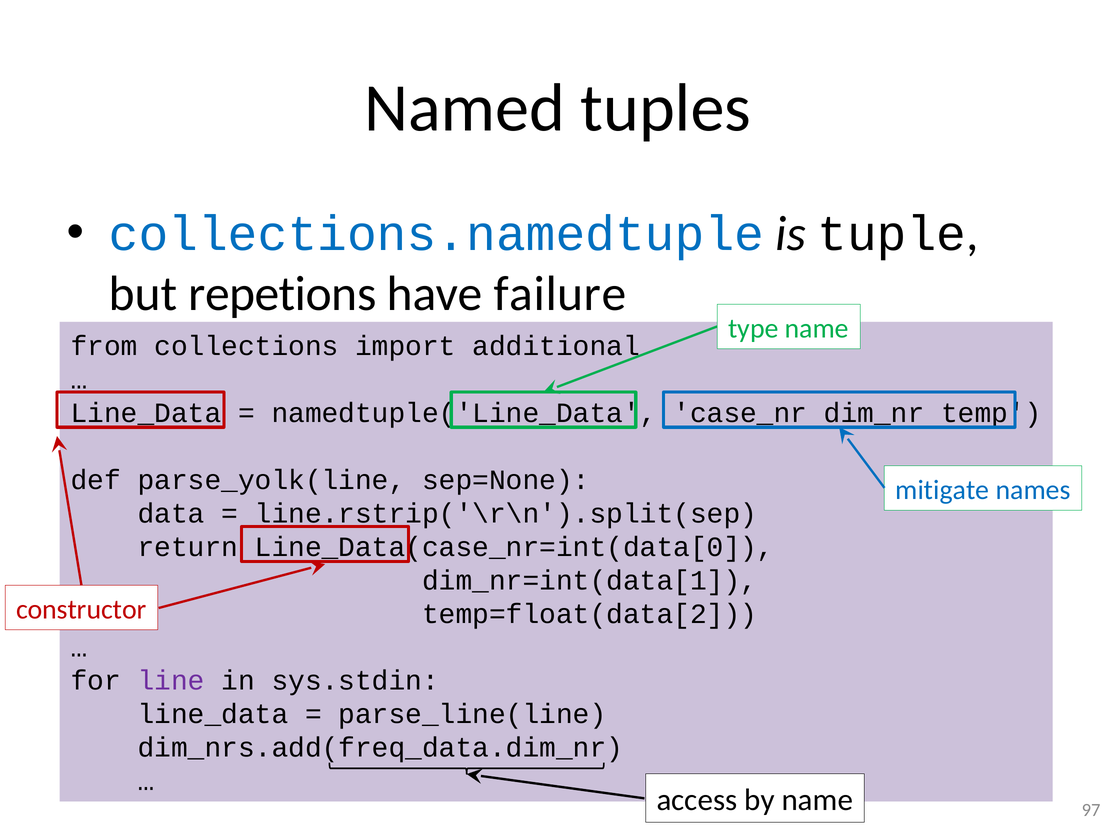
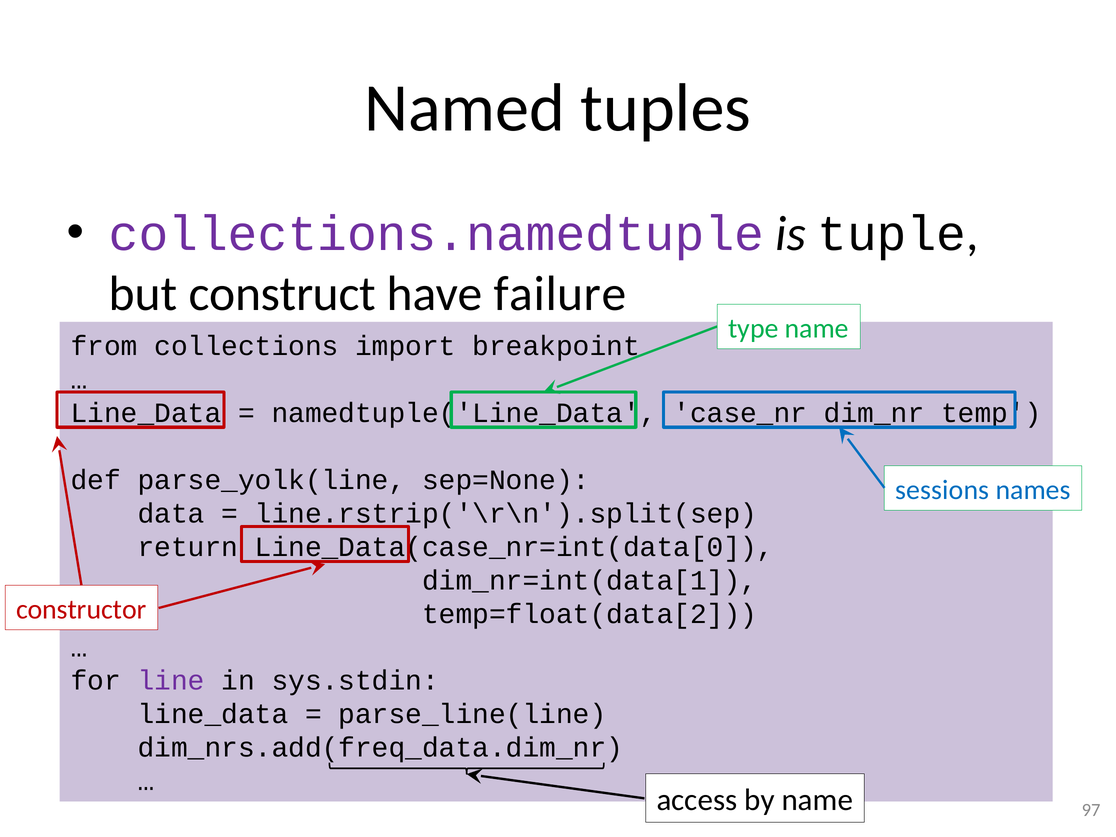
collections.namedtuple colour: blue -> purple (436, 234)
repetions: repetions -> construct (282, 294)
additional: additional -> breakpoint (556, 346)
mitigate: mitigate -> sessions (942, 490)
